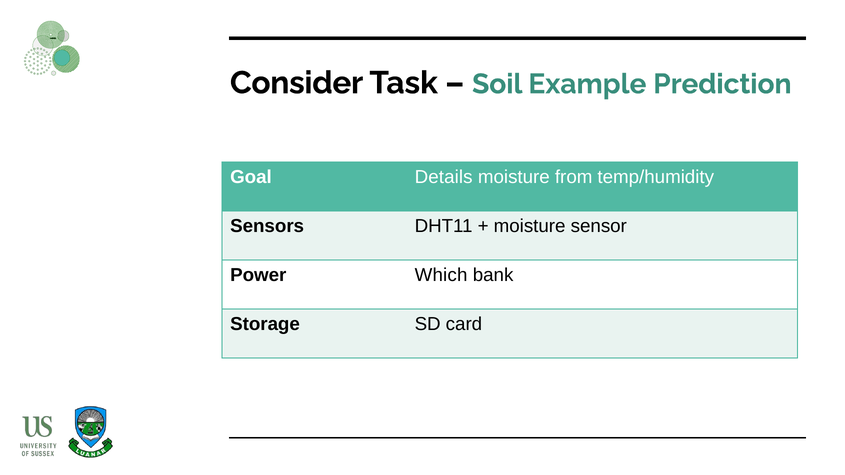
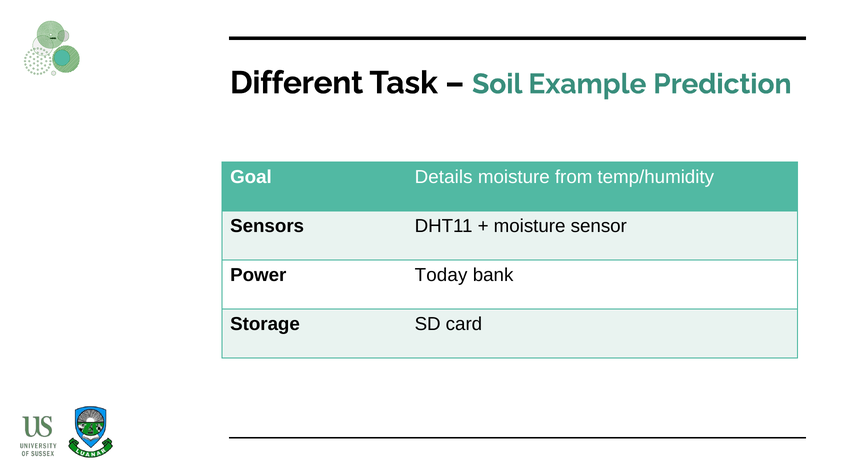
Consider: Consider -> Different (297, 83)
Which: Which -> Today (441, 275)
